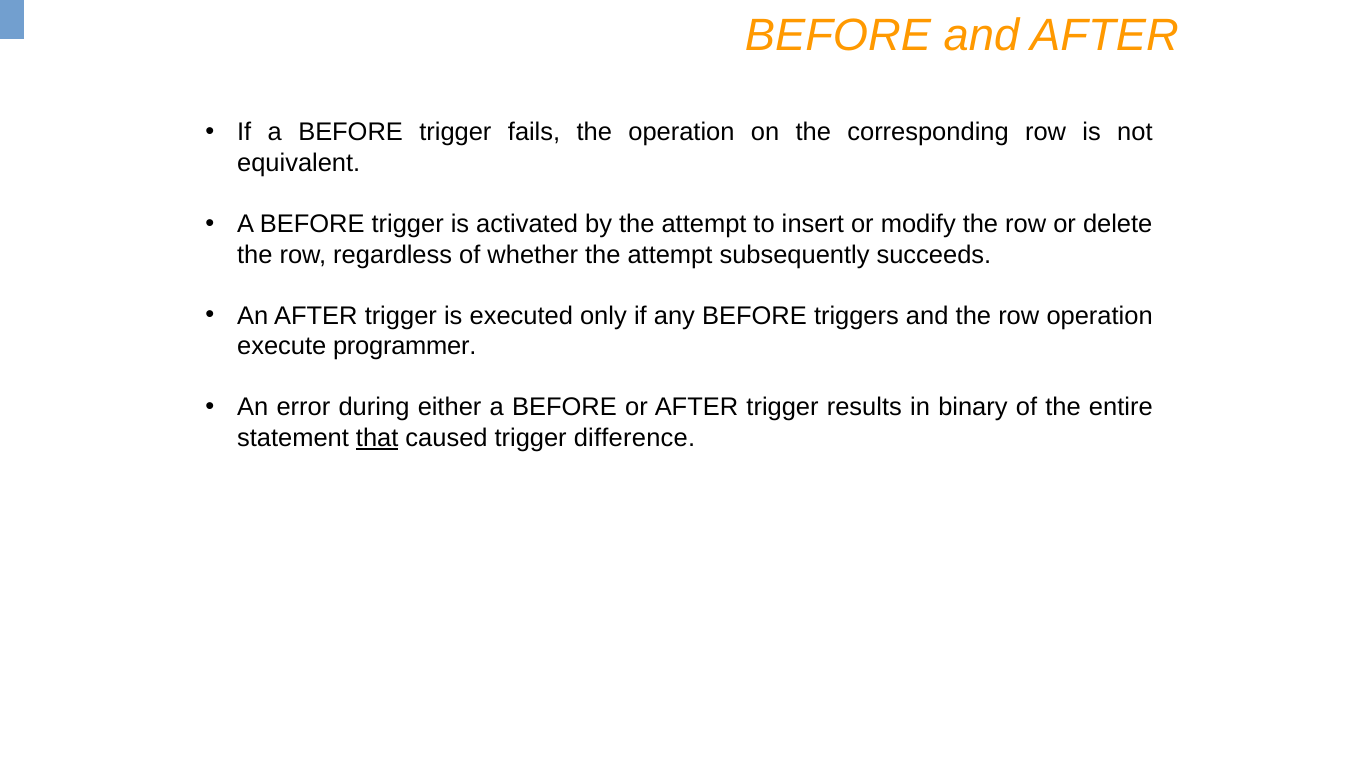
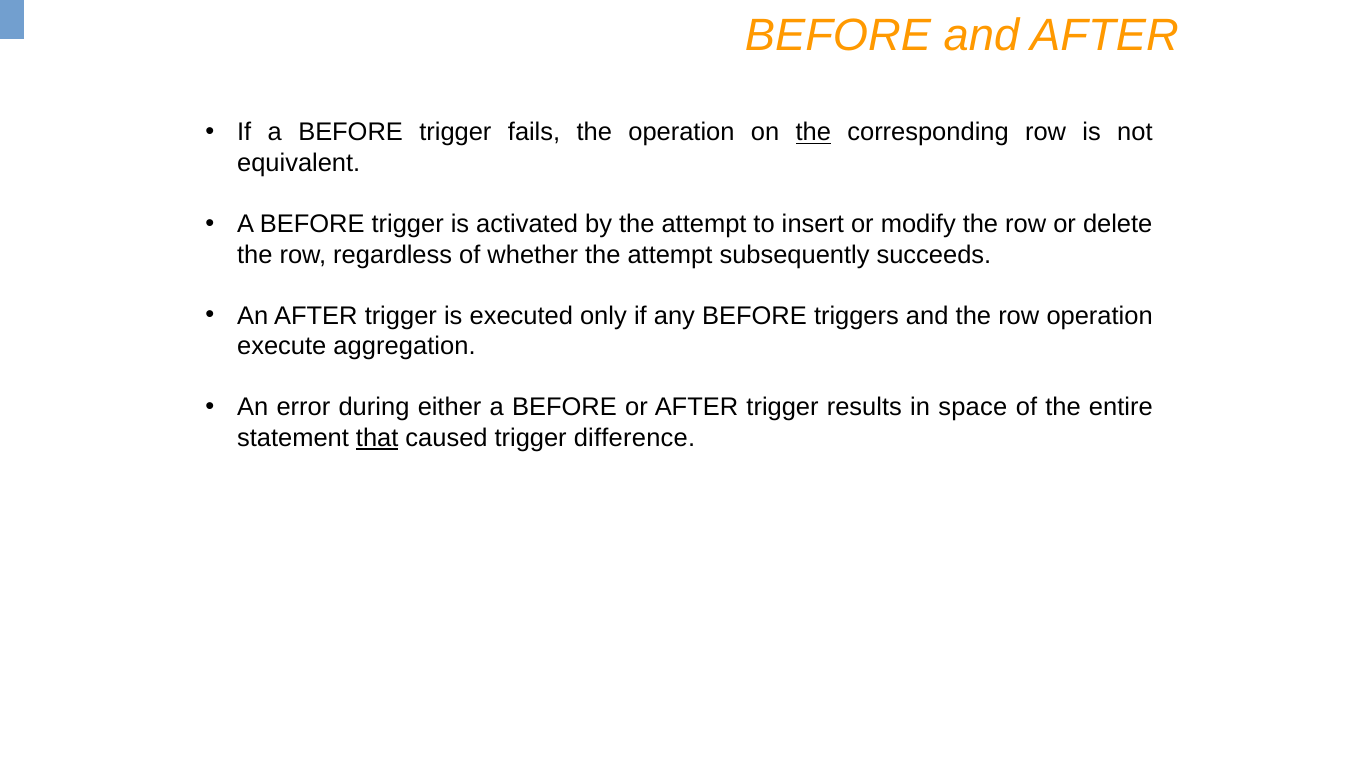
the underline: none -> present (813, 132)
programmer: programmer -> aggregation (405, 347)
binary: binary -> space (973, 408)
